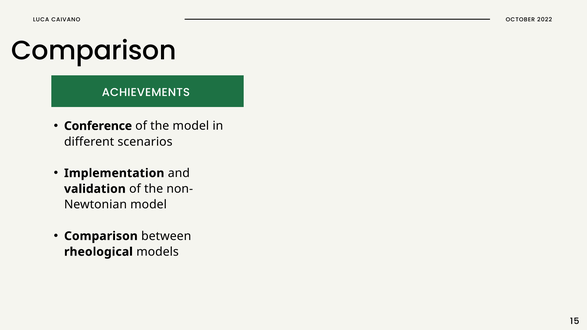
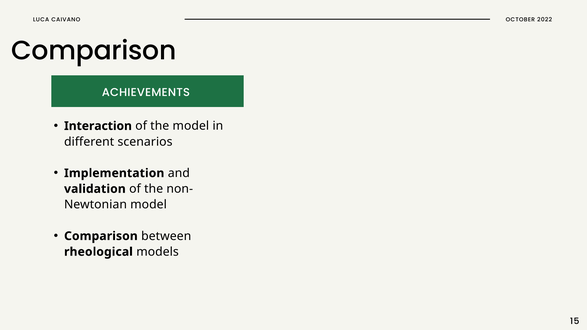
Conference: Conference -> Interaction (98, 126)
